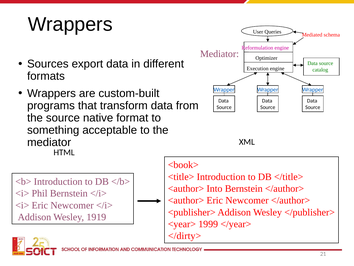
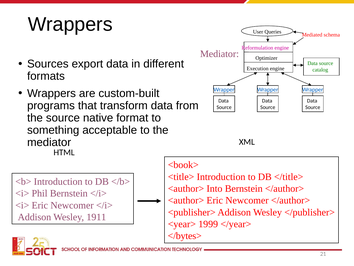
1919: 1919 -> 1911 (96, 217)
</dirty>: </dirty> -> </bytes> (185, 236)
